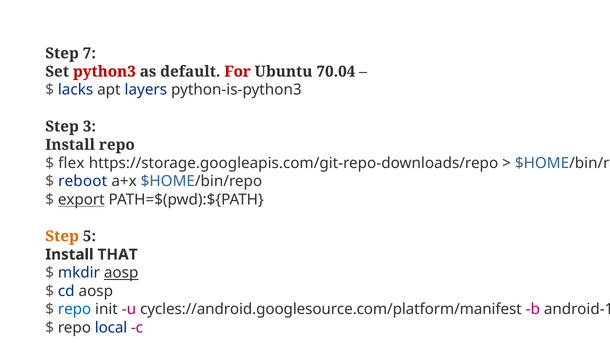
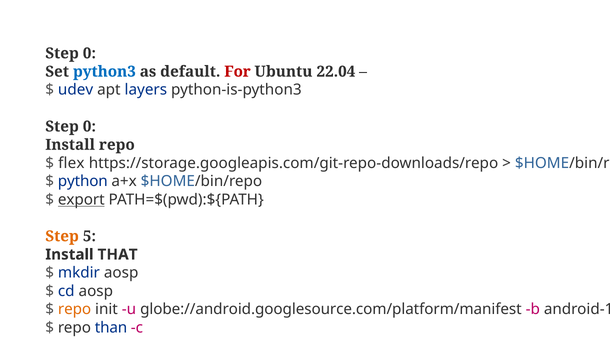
7: 7 -> 0 (89, 53)
python3 colour: red -> blue (104, 72)
70.04: 70.04 -> 22.04 (336, 72)
lacks: lacks -> udev (76, 90)
3: 3 -> 0 (89, 127)
reboot: reboot -> python (83, 181)
aosp underline: present -> none (121, 273)
repo colour: blue -> orange (75, 310)
cycles://android.googlesource.com/platform/manifest: cycles://android.googlesource.com/platform/manifest -> globe://android.googlesource.com/platform/manifest (331, 310)
local: local -> than (111, 328)
